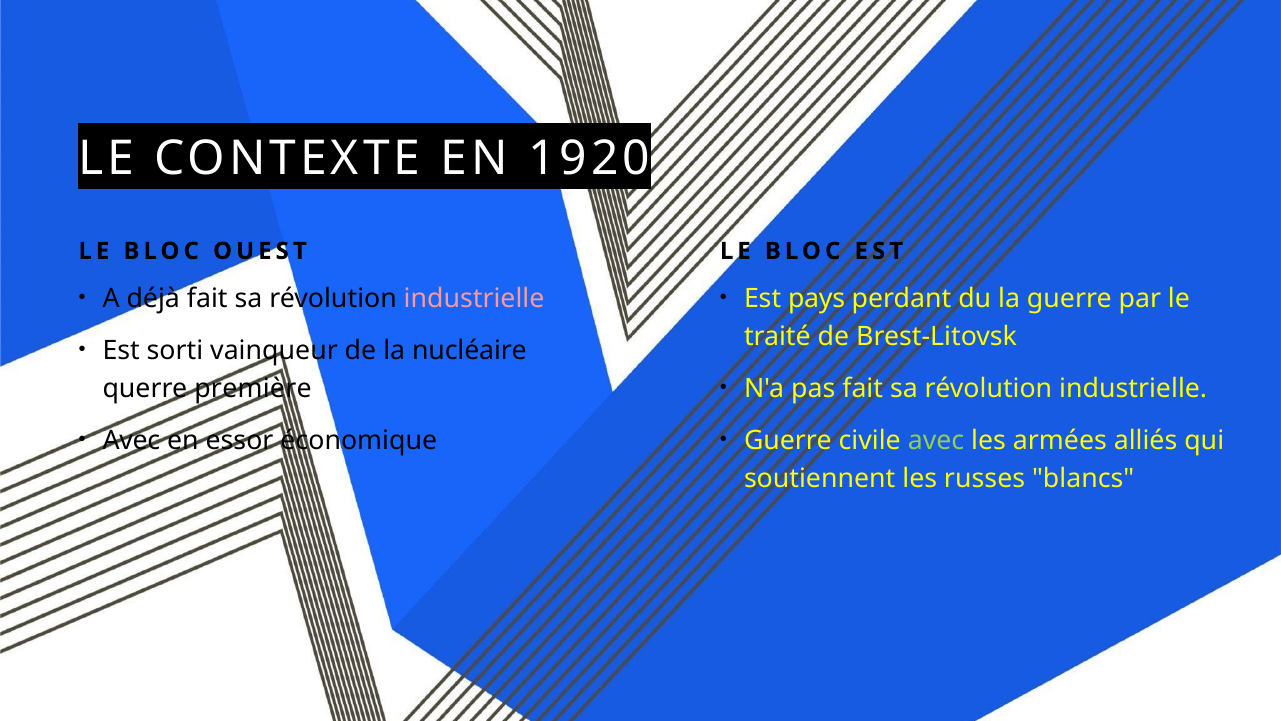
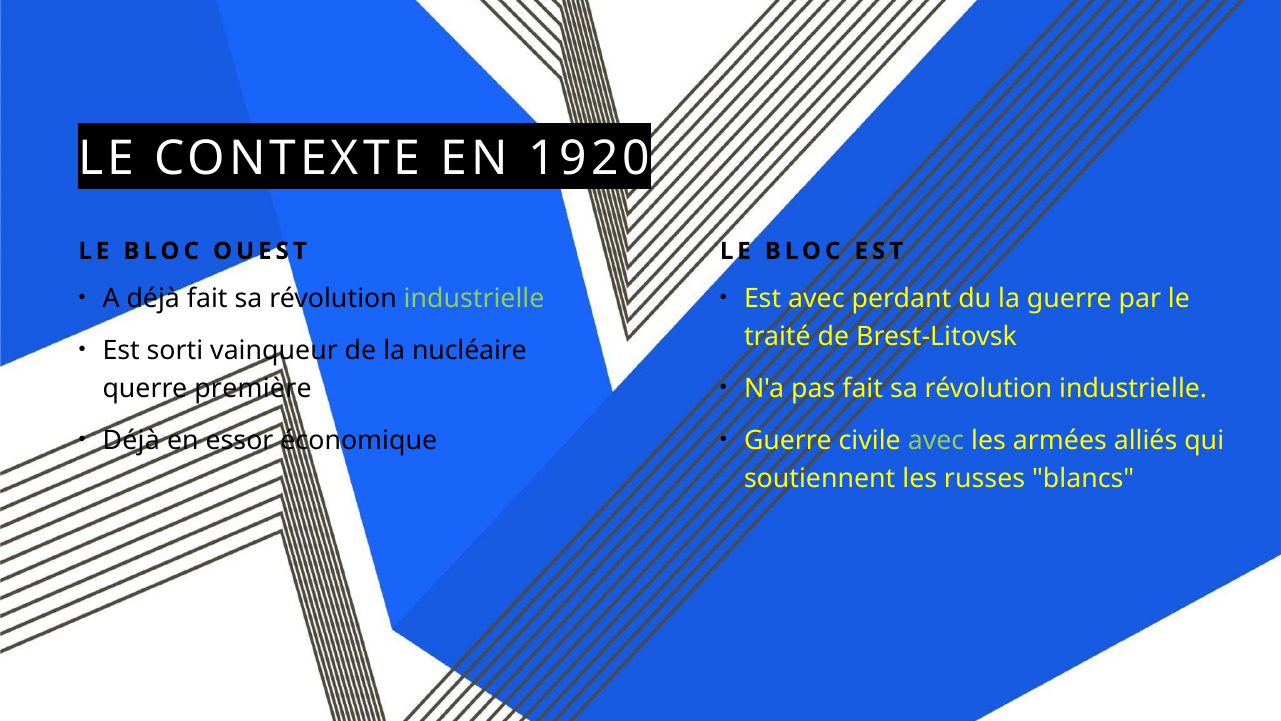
industrielle colour: pink -> light green (474, 298)
Est pays: pays -> avec (816, 298)
Avec: Avec -> Déjà (131, 440)
